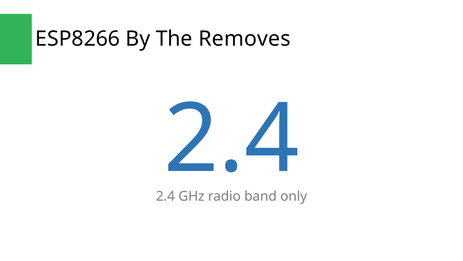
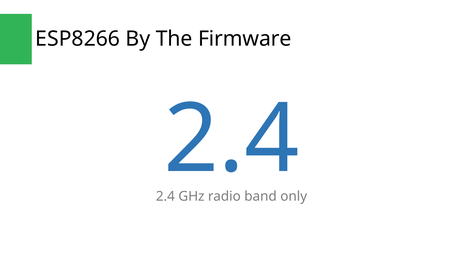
Removes: Removes -> Firmware (245, 39)
